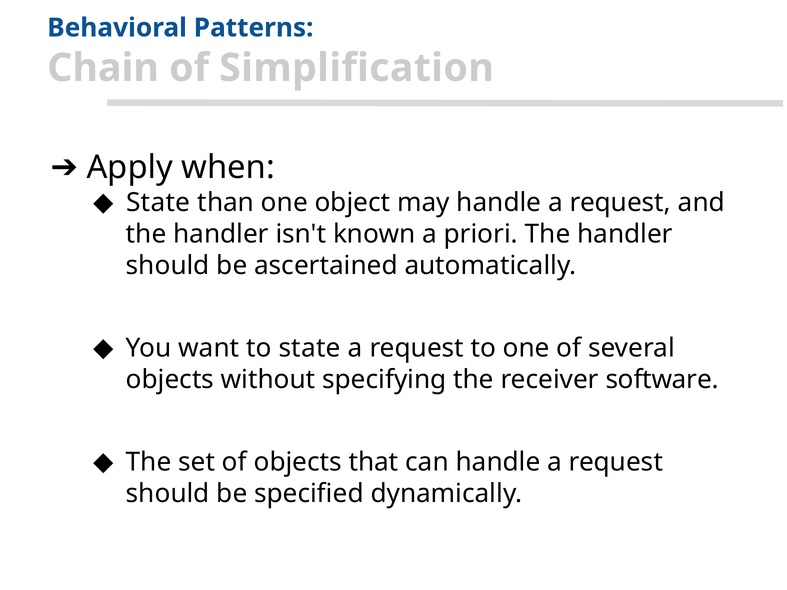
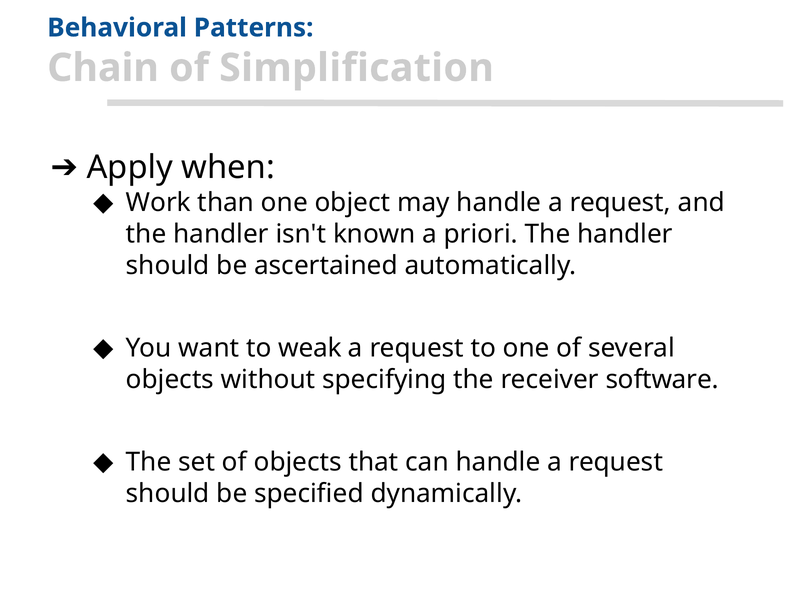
State: State -> Work (158, 203)
to state: state -> weak (310, 348)
